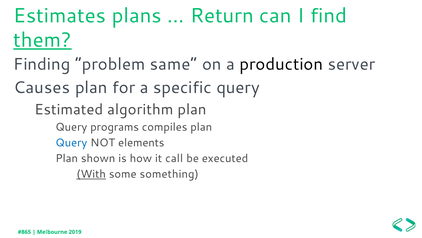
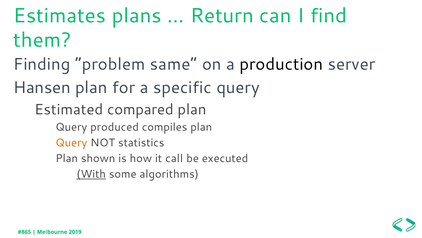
them underline: present -> none (42, 40)
Causes: Causes -> Hansen (42, 87)
algorithm: algorithm -> compared (140, 109)
programs: programs -> produced (115, 127)
Query colour: blue -> orange (71, 142)
elements: elements -> statistics (141, 142)
something: something -> algorithms (169, 174)
